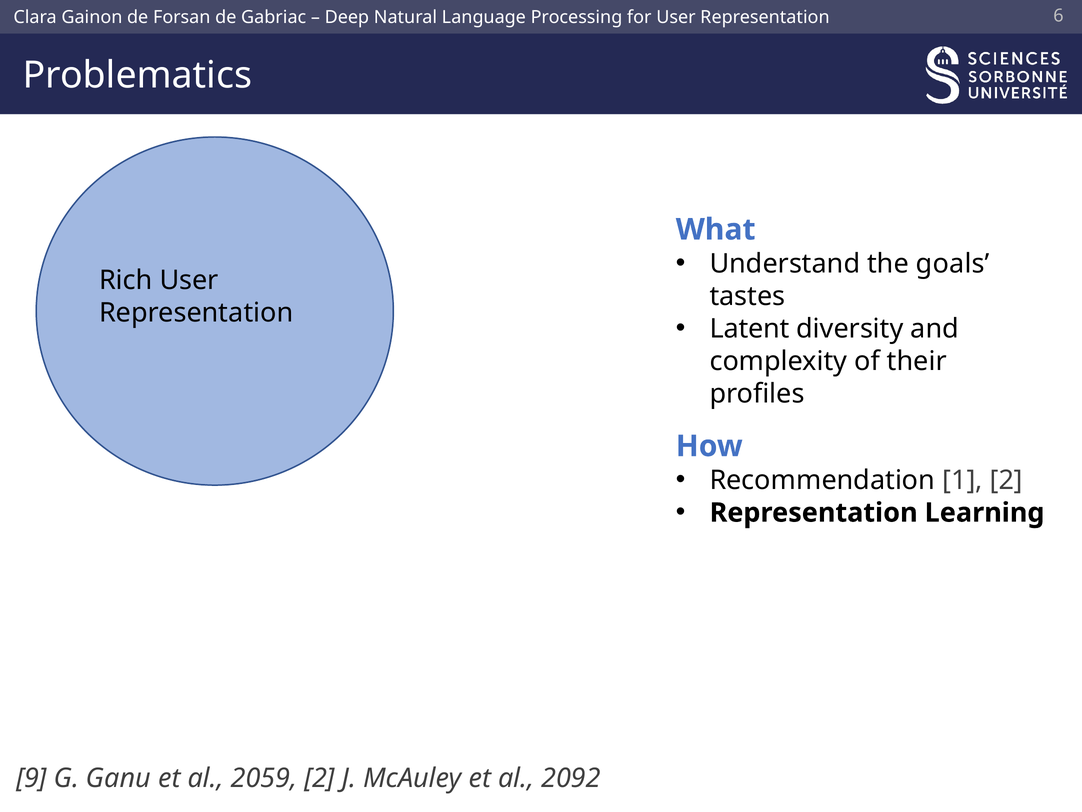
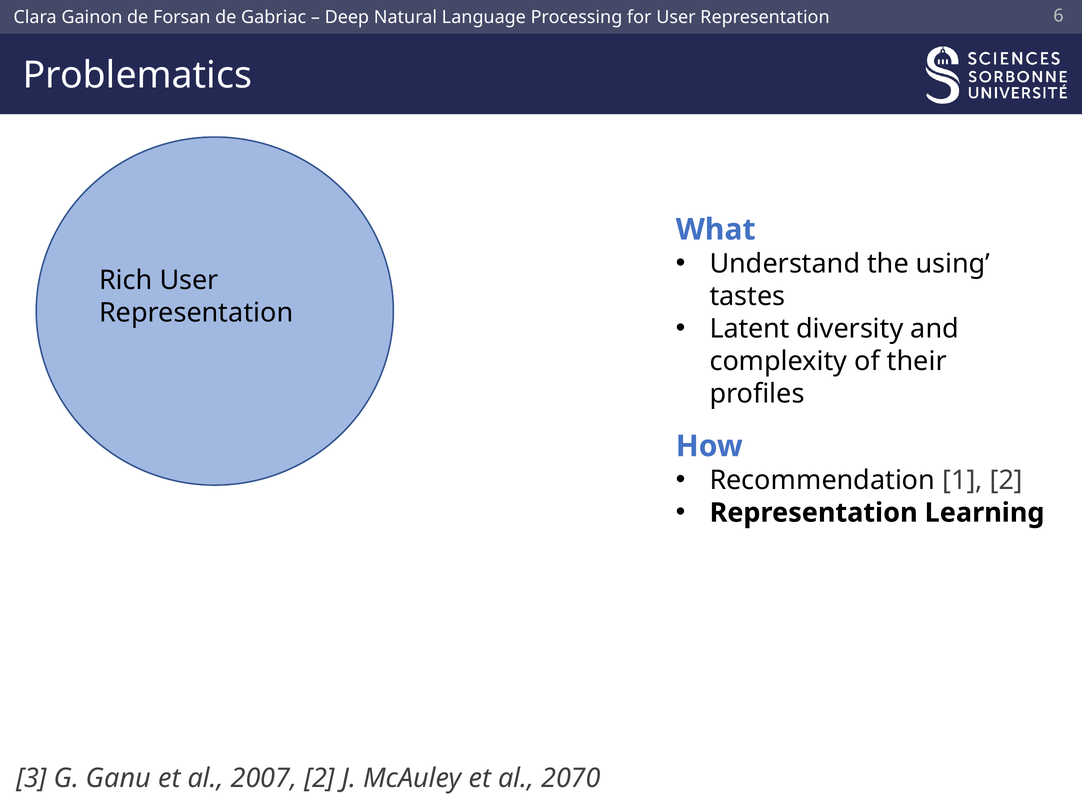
goals: goals -> using (953, 264)
9: 9 -> 3 (31, 778)
2059: 2059 -> 2007 (264, 778)
2092: 2092 -> 2070 (571, 778)
